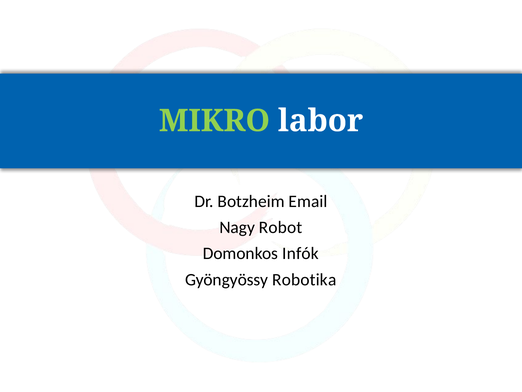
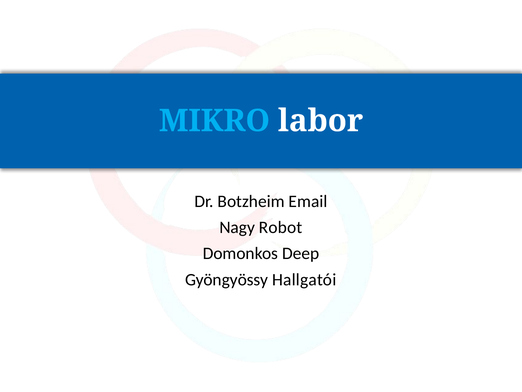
MIKRO colour: light green -> light blue (214, 121)
Infók: Infók -> Deep (301, 253)
Robotika: Robotika -> Hallgatói (304, 279)
